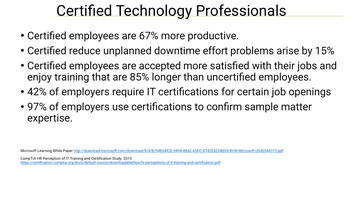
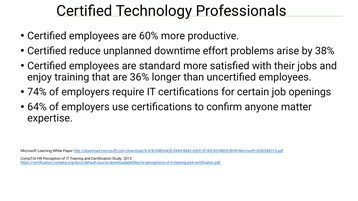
67%: 67% -> 60% (149, 36)
15%: 15% -> 38% (325, 51)
accepted: accepted -> standard (160, 66)
85%: 85% -> 36% (139, 77)
42%: 42% -> 74% (37, 92)
97%: 97% -> 64% (37, 107)
sample: sample -> anyone (262, 107)
